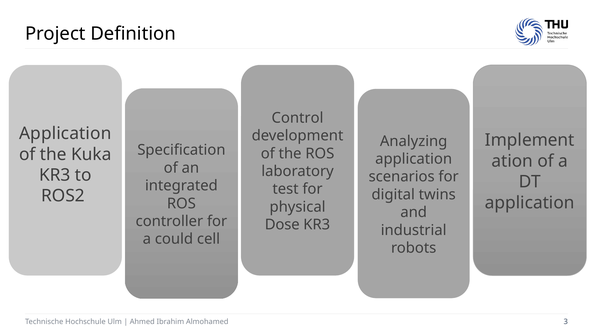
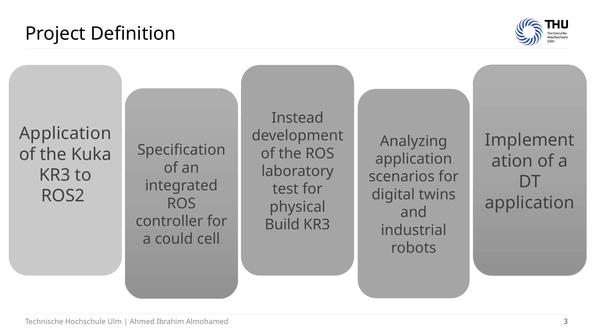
Control: Control -> Instead (298, 118)
Dose: Dose -> Build (282, 224)
